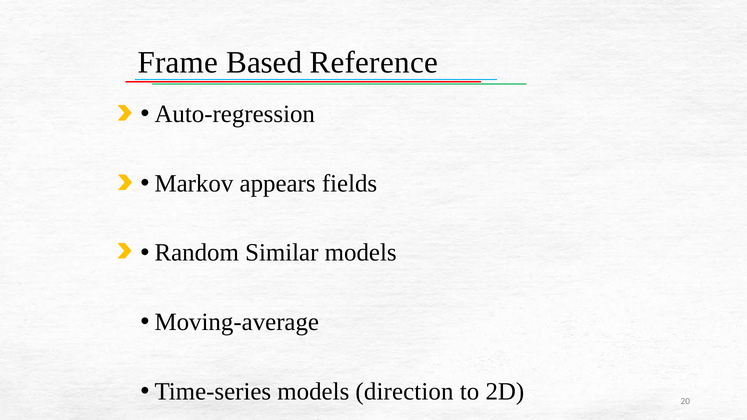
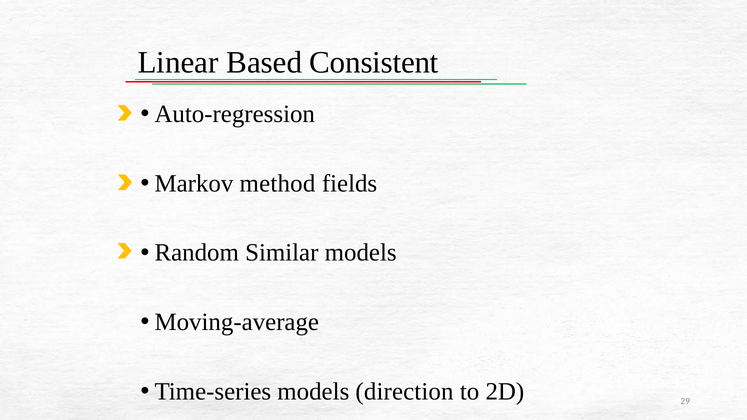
Frame: Frame -> Linear (178, 63)
Reference: Reference -> Consistent (374, 63)
appears: appears -> method (277, 184)
20: 20 -> 29 (685, 401)
